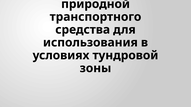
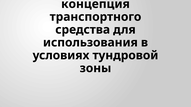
природной: природной -> концепция (95, 4)
